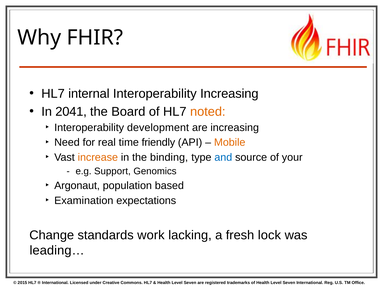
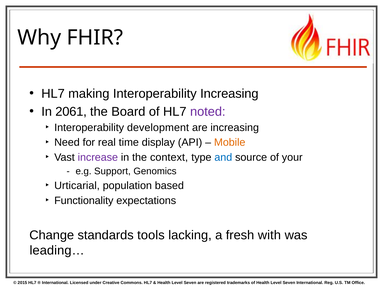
internal: internal -> making (89, 94)
2041: 2041 -> 2061 (71, 112)
noted colour: orange -> purple (208, 112)
friendly: friendly -> display (158, 143)
increase colour: orange -> purple (98, 157)
binding: binding -> context (169, 157)
Argonaut: Argonaut -> Urticarial (77, 186)
Examination: Examination -> Functionality (84, 201)
work: work -> tools (151, 235)
lock: lock -> with (269, 235)
